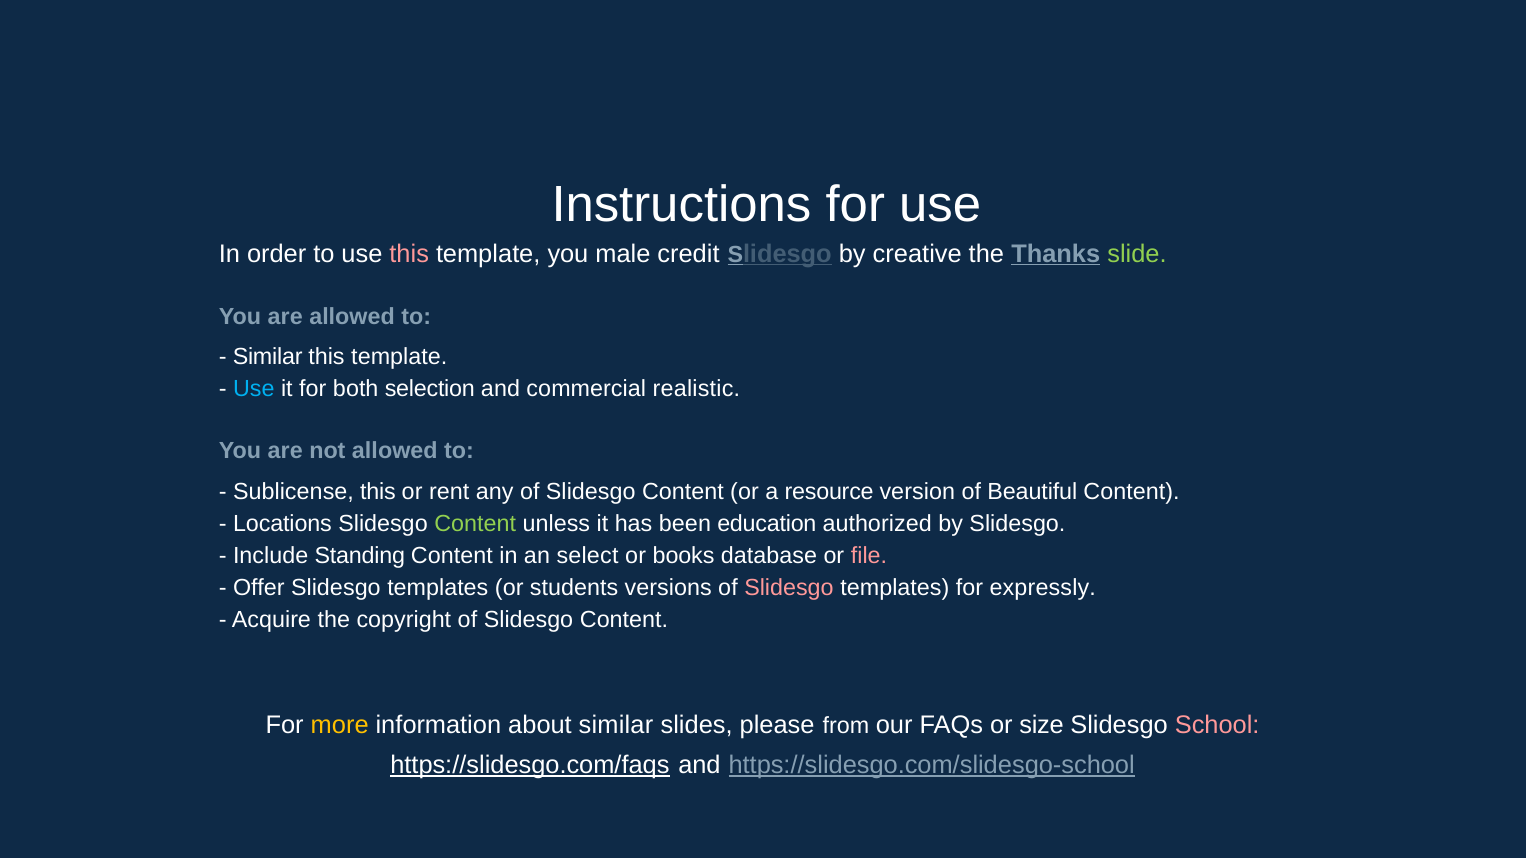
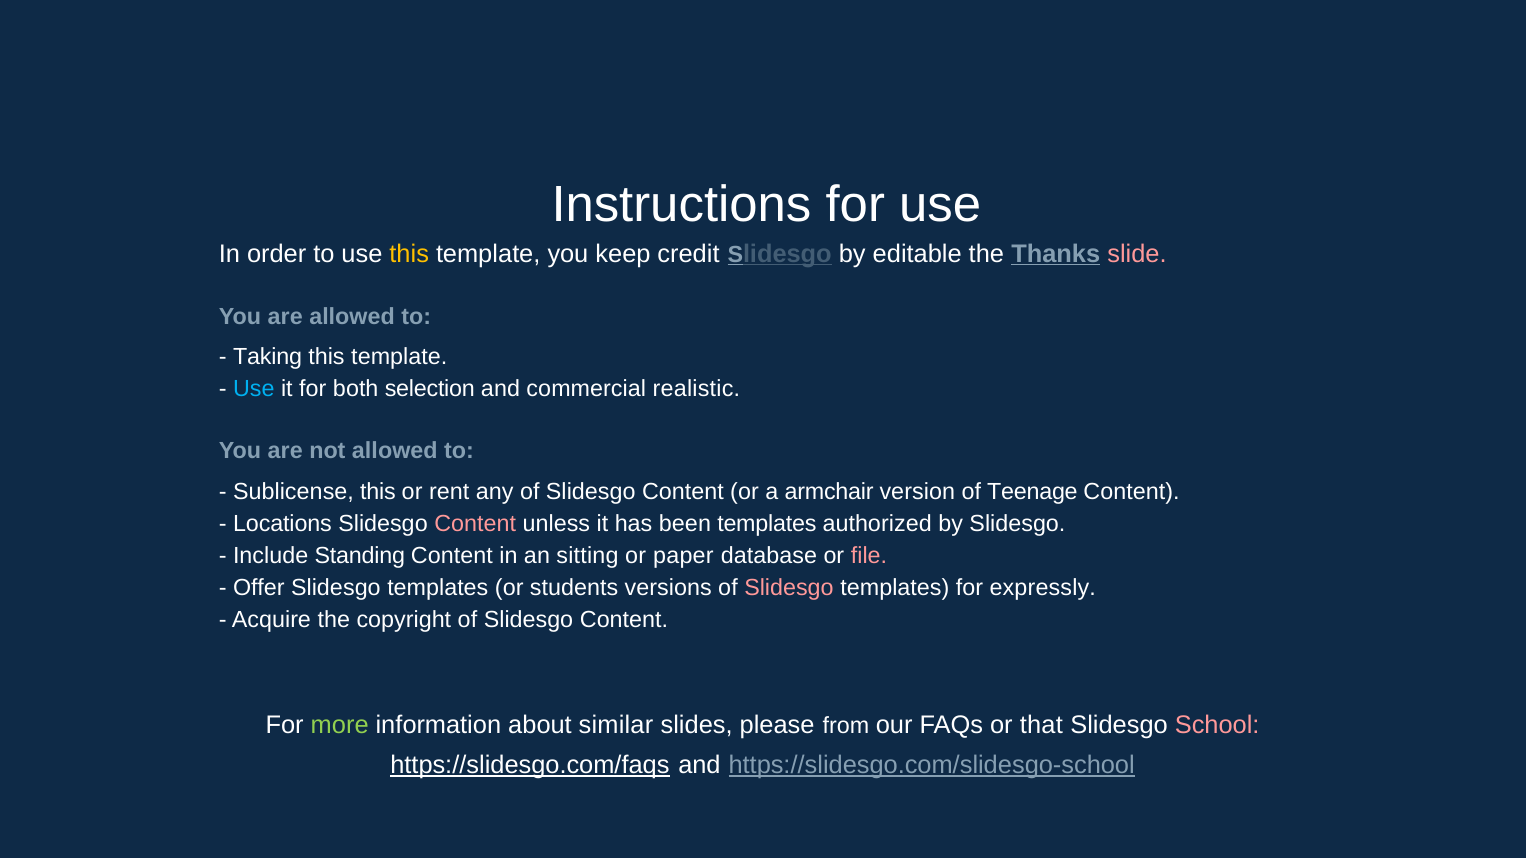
this colour: pink -> yellow (409, 254)
male: male -> keep (623, 254)
creative: creative -> editable (917, 254)
slide colour: light green -> pink (1137, 254)
Similar: Similar -> Taking (268, 357)
resource: resource -> armchair (829, 492)
Beautiful: Beautiful -> Teenage (1032, 492)
Content colour: light green -> pink (475, 524)
been education: education -> templates (767, 524)
select: select -> sitting (588, 556)
books: books -> paper (683, 556)
more colour: yellow -> light green (340, 725)
size: size -> that (1041, 725)
